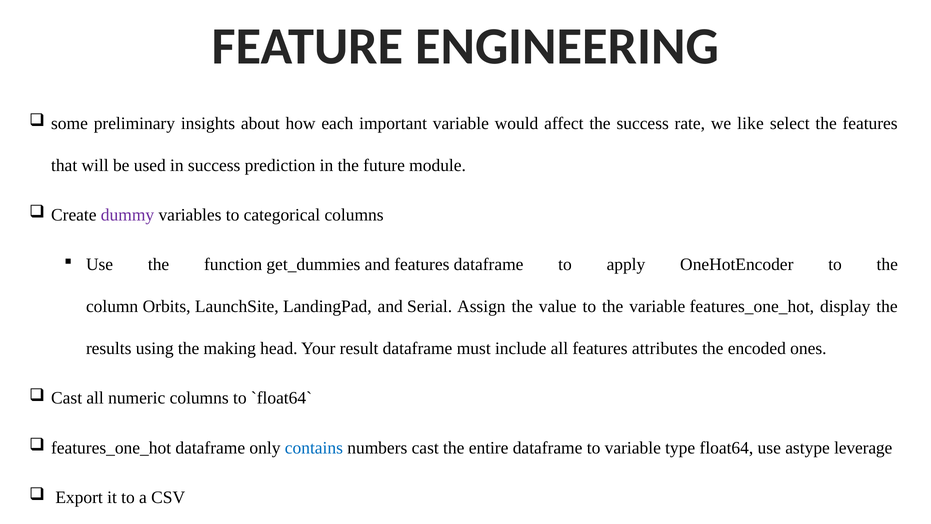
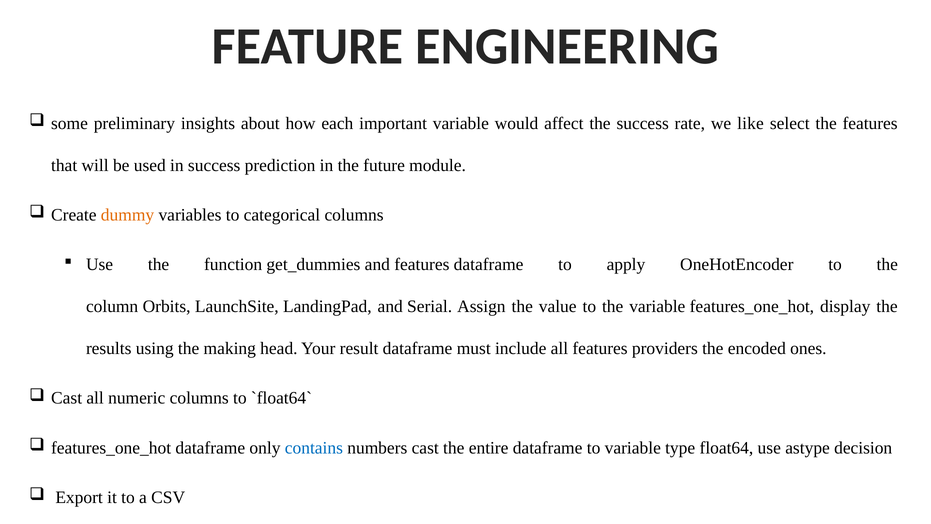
dummy colour: purple -> orange (128, 215)
attributes: attributes -> providers (665, 348)
leverage: leverage -> decision (863, 448)
